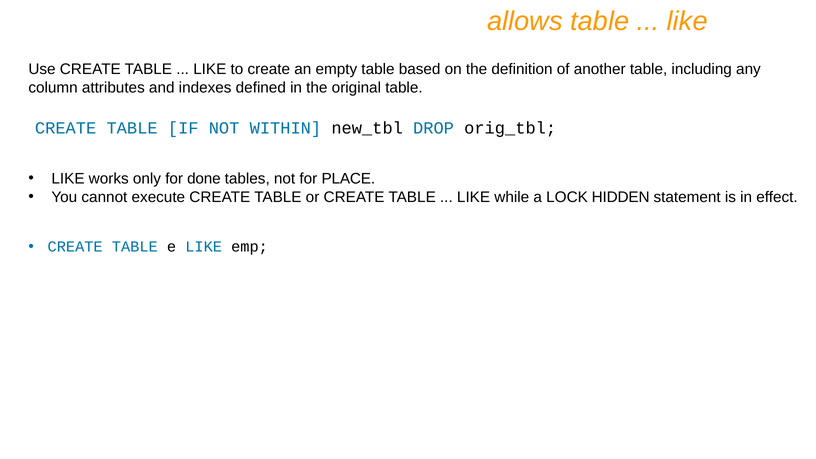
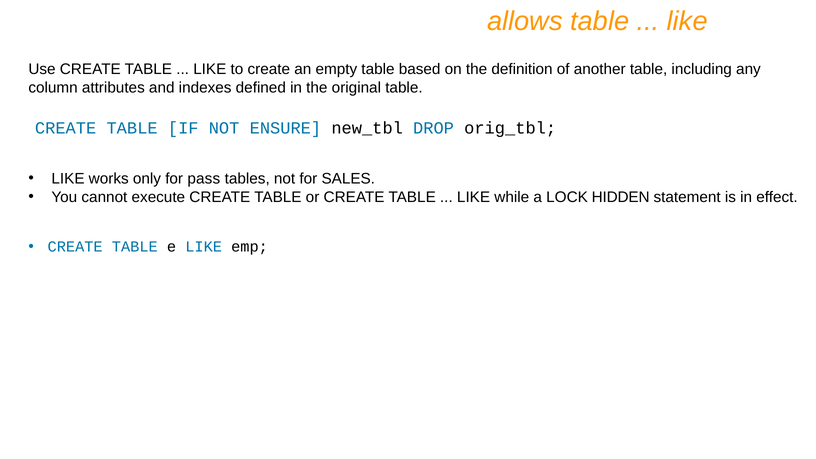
WITHIN: WITHIN -> ENSURE (285, 128)
done: done -> pass (204, 179)
PLACE: PLACE -> SALES (348, 179)
